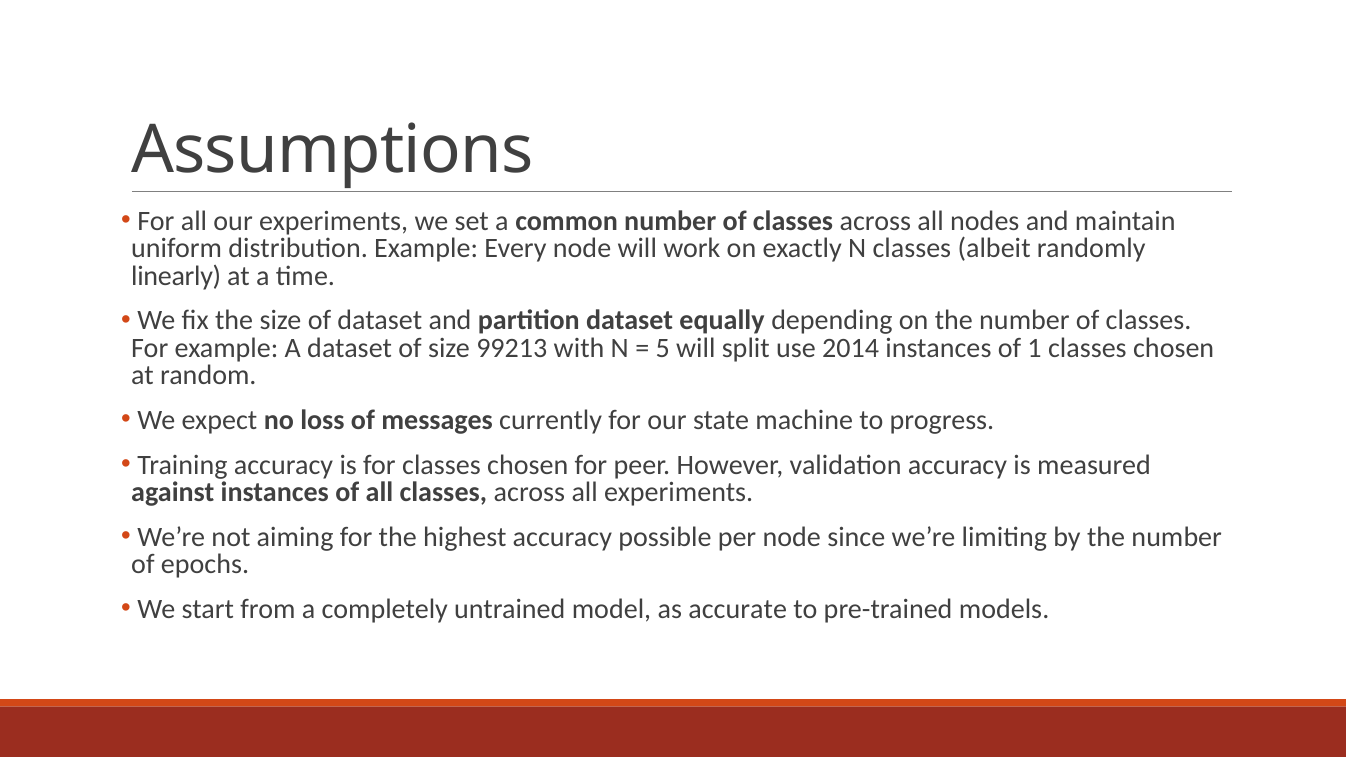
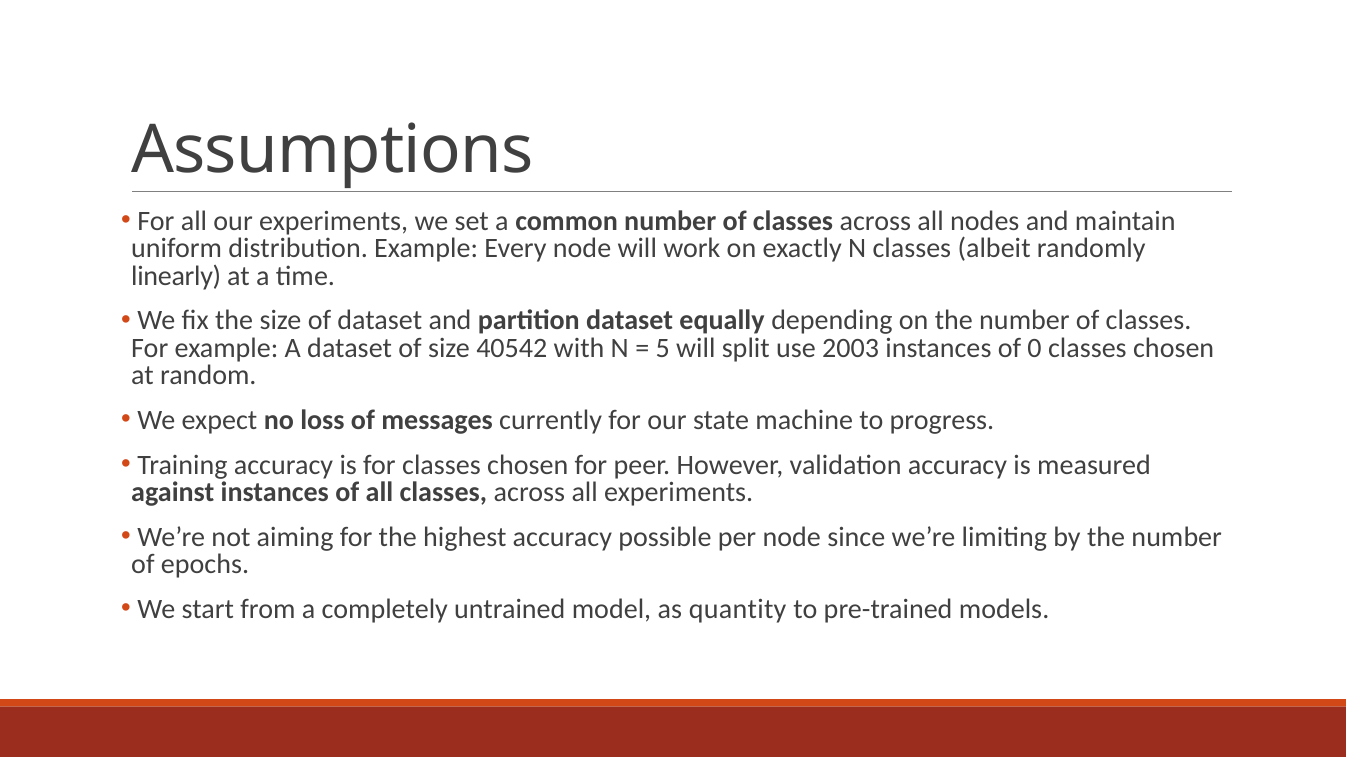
99213: 99213 -> 40542 (512, 348)
2014: 2014 -> 2003 (851, 348)
1: 1 -> 0 (1035, 348)
accurate: accurate -> quantity (738, 609)
